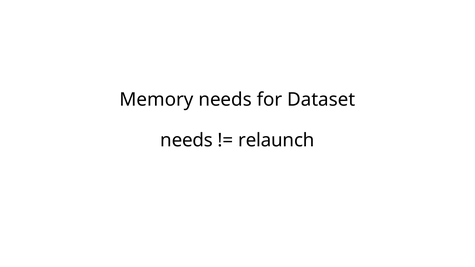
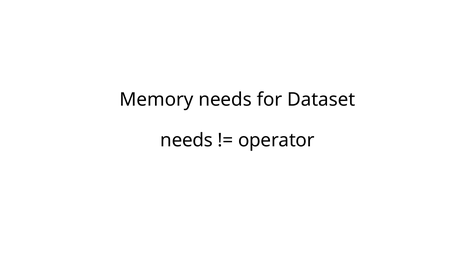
relaunch: relaunch -> operator (276, 140)
